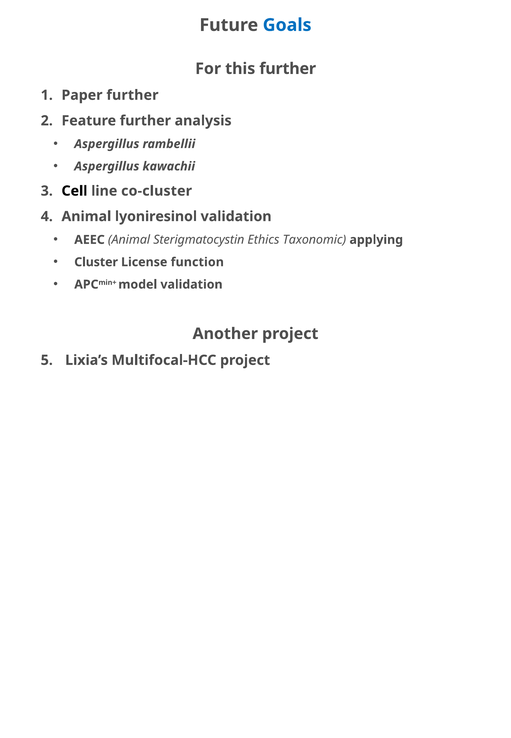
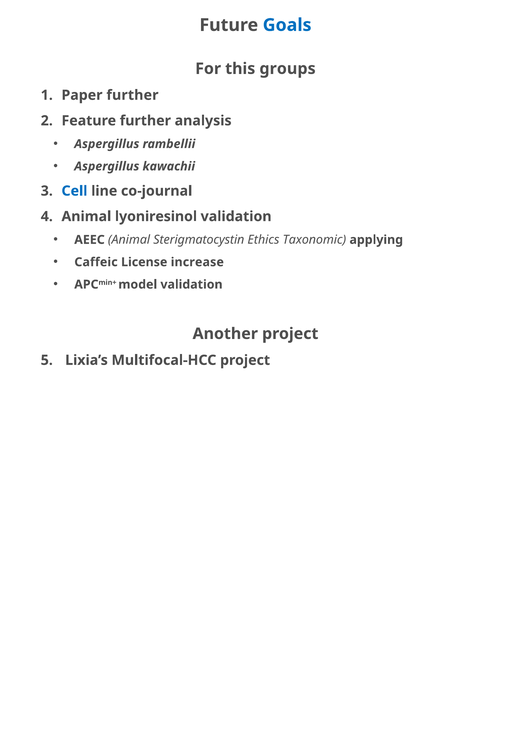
this further: further -> groups (288, 69)
Cell colour: black -> blue (74, 191)
co-cluster: co-cluster -> co-journal (157, 191)
Cluster: Cluster -> Caffeic (96, 262)
function: function -> increase (197, 262)
